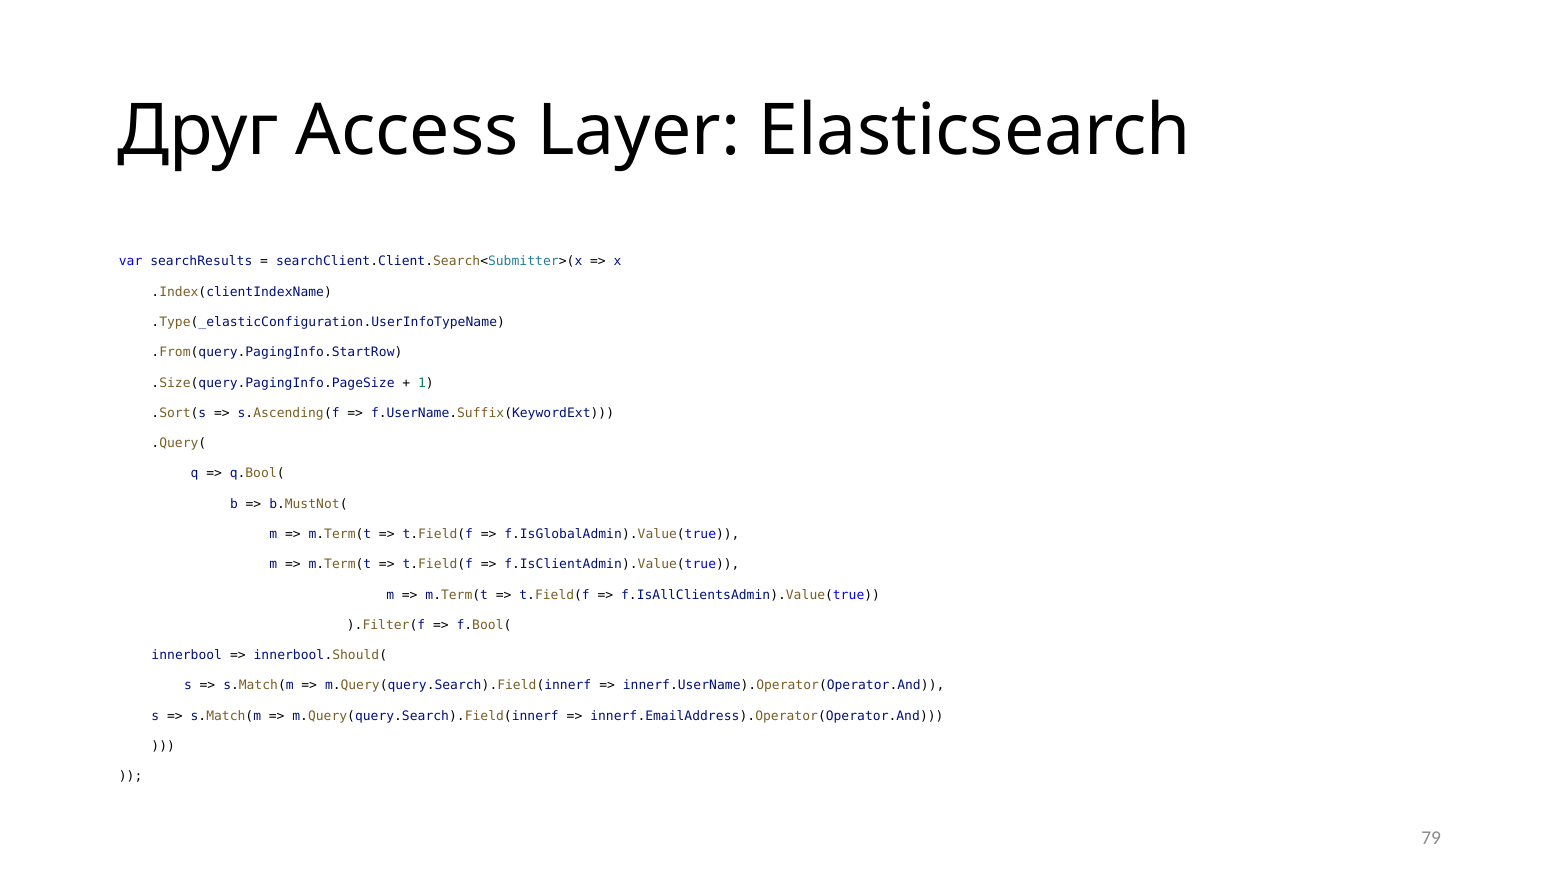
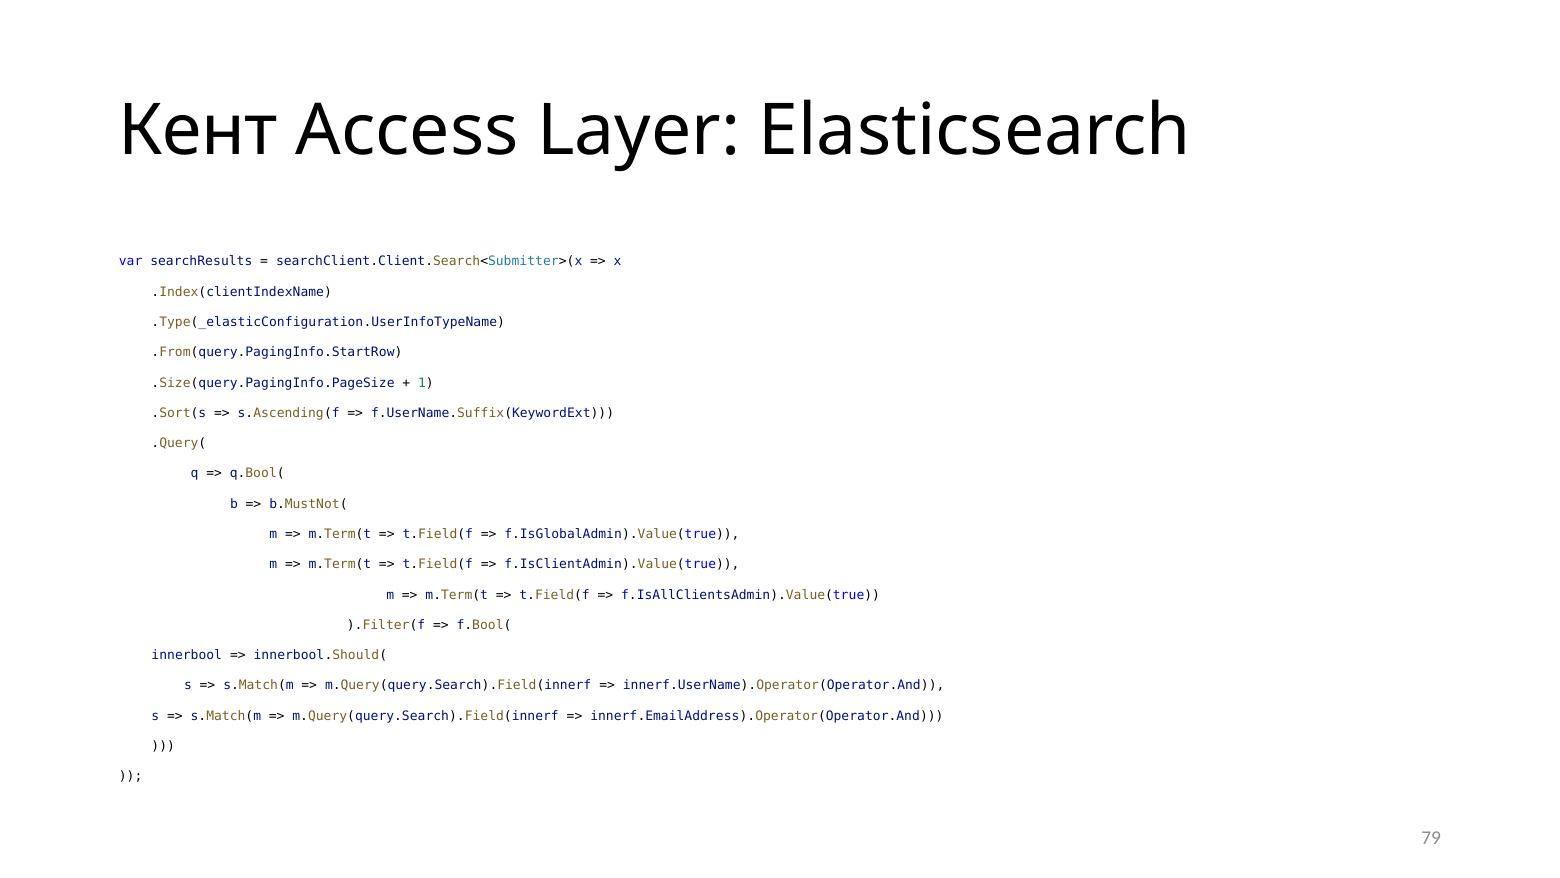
Друг: Друг -> Кент (198, 131)
